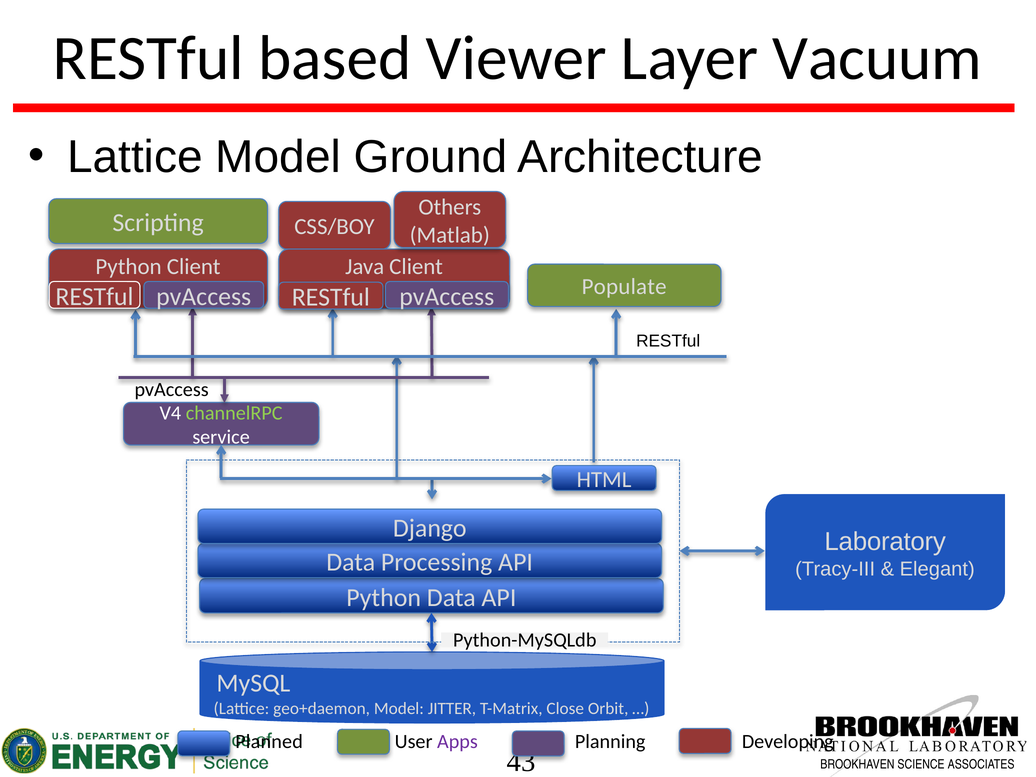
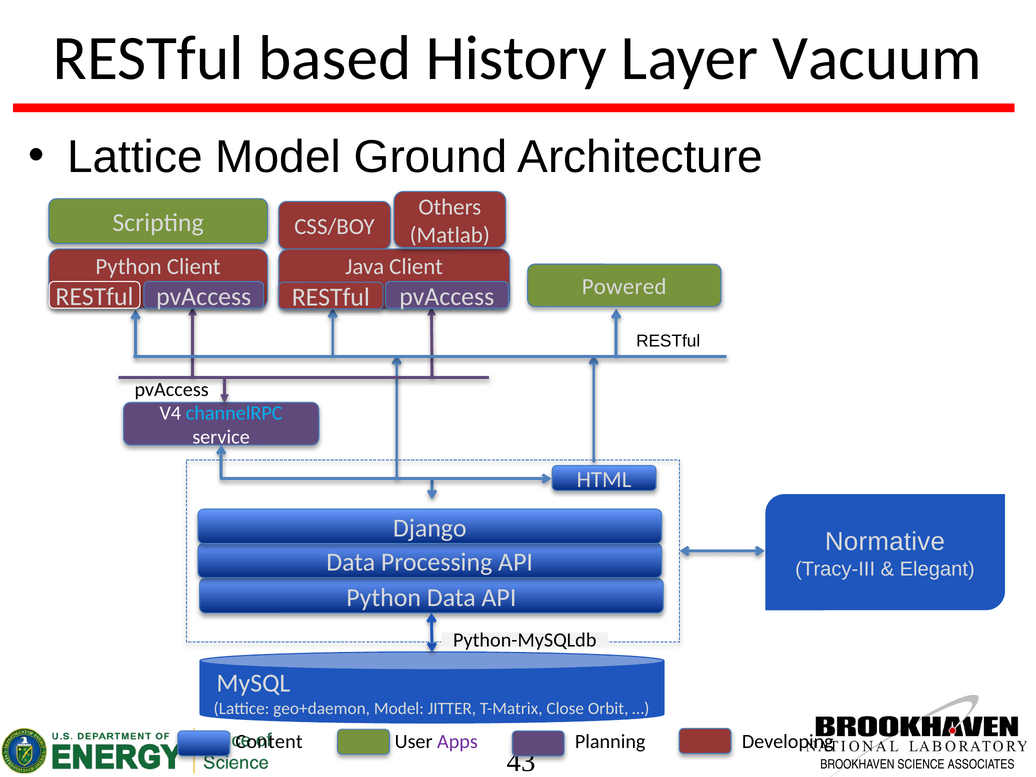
Viewer: Viewer -> History (516, 58)
Populate: Populate -> Powered (624, 287)
channelRPC colour: light green -> light blue (234, 413)
Laboratory: Laboratory -> Normative (885, 542)
Planned: Planned -> Content (269, 742)
